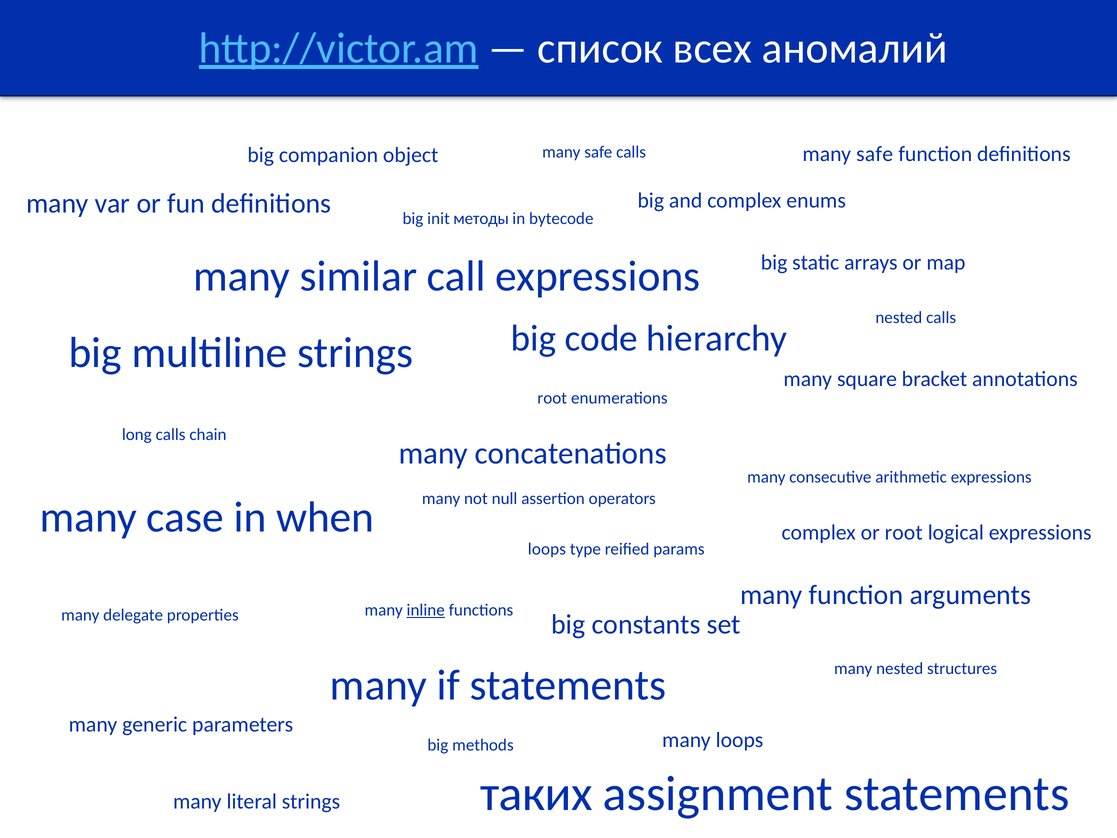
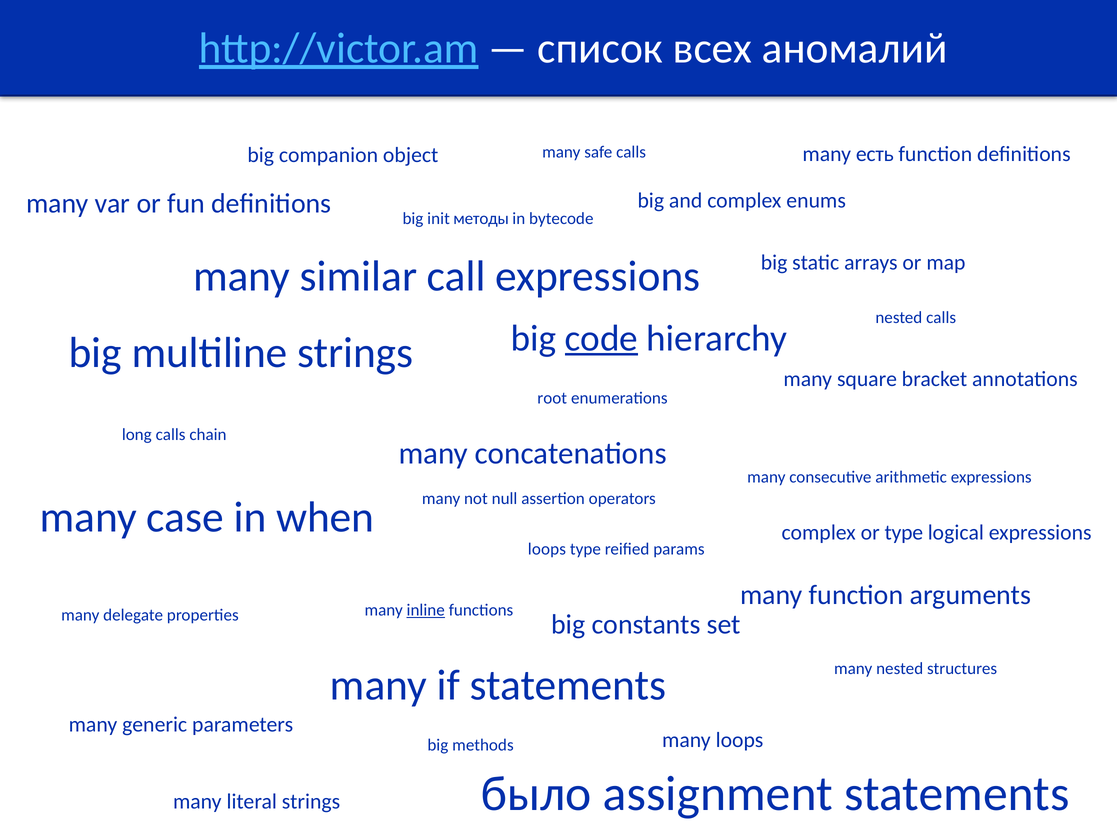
safe: safe -> есть (875, 154)
code underline: none -> present (601, 338)
or root: root -> type (904, 533)
таких: таких -> было (536, 794)
